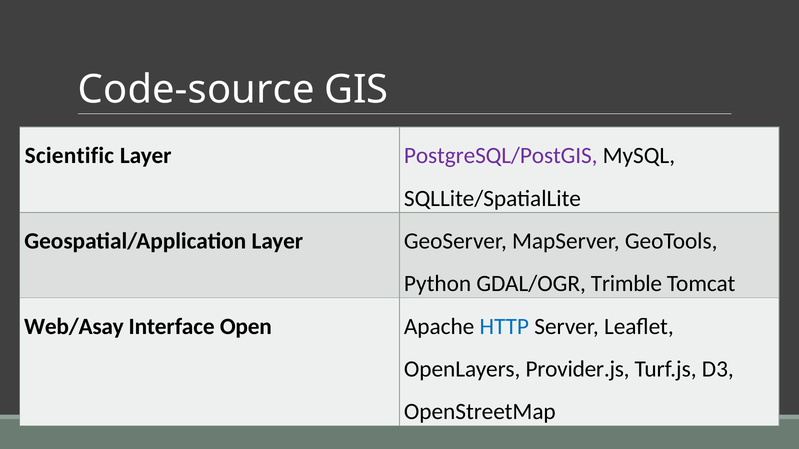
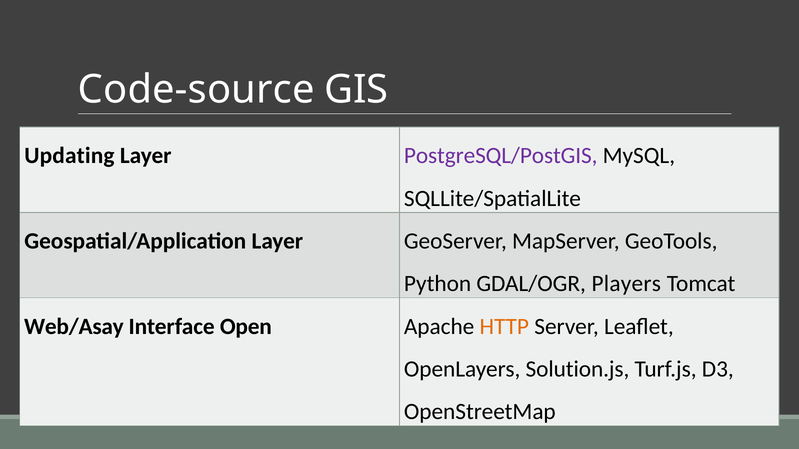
Scientific: Scientific -> Updating (69, 156)
Trimble: Trimble -> Players (626, 284)
HTTP colour: blue -> orange (504, 327)
Provider.js: Provider.js -> Solution.js (577, 370)
